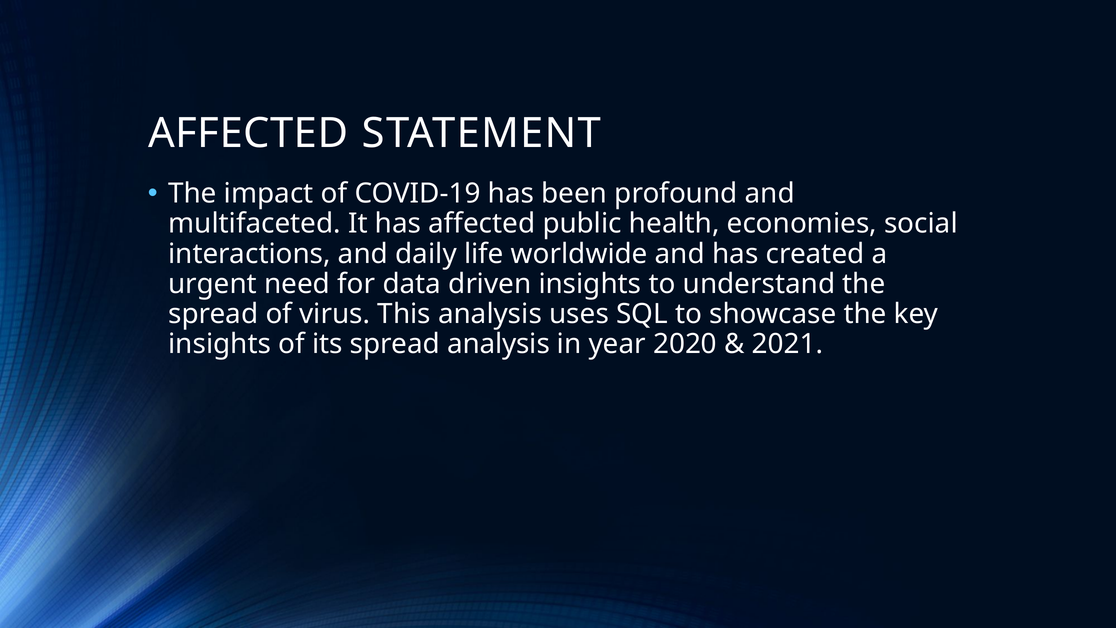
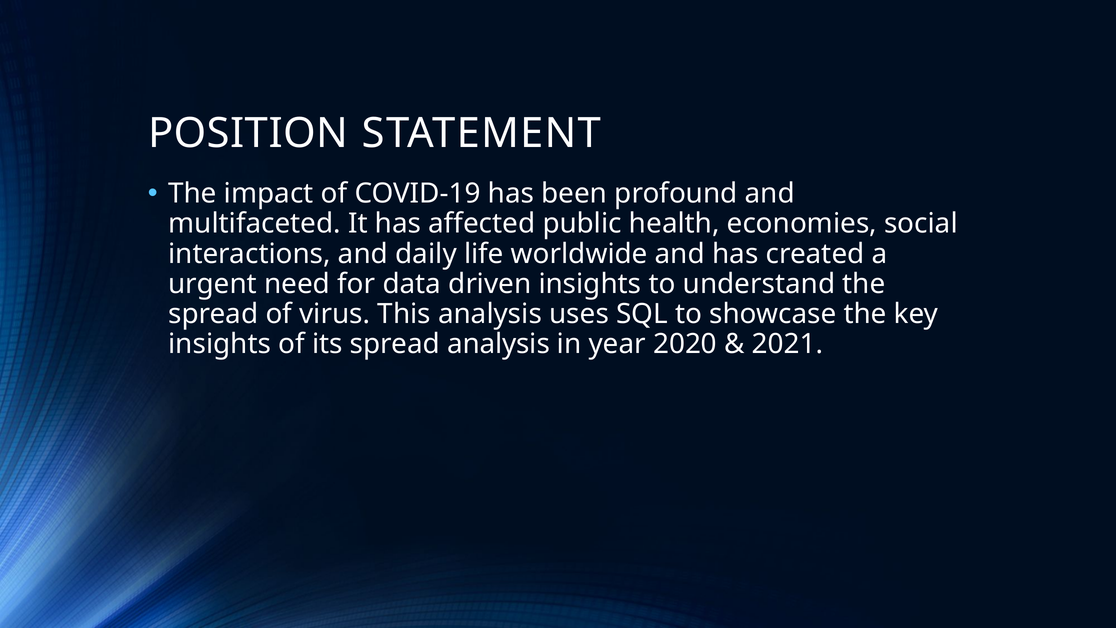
AFFECTED: AFFECTED -> POSITION (248, 133)
